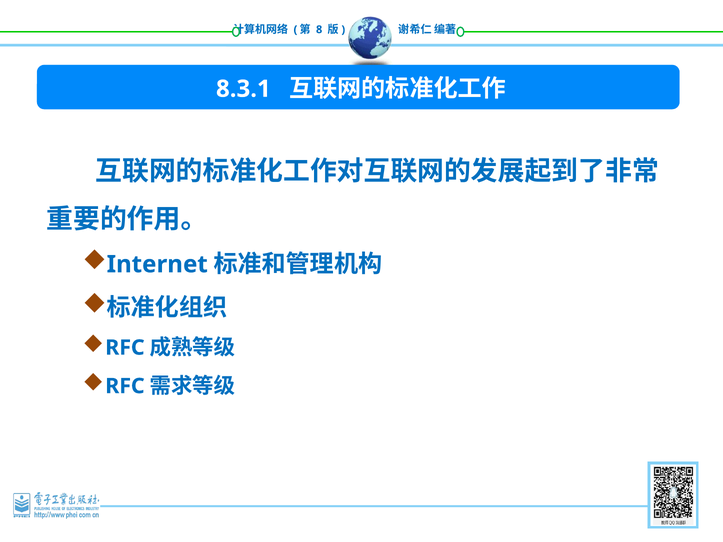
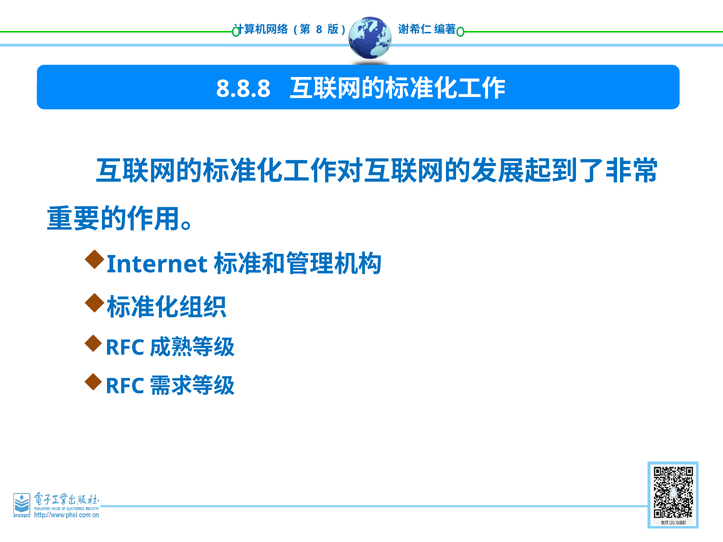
8.3.1: 8.3.1 -> 8.8.8 (243, 89)
